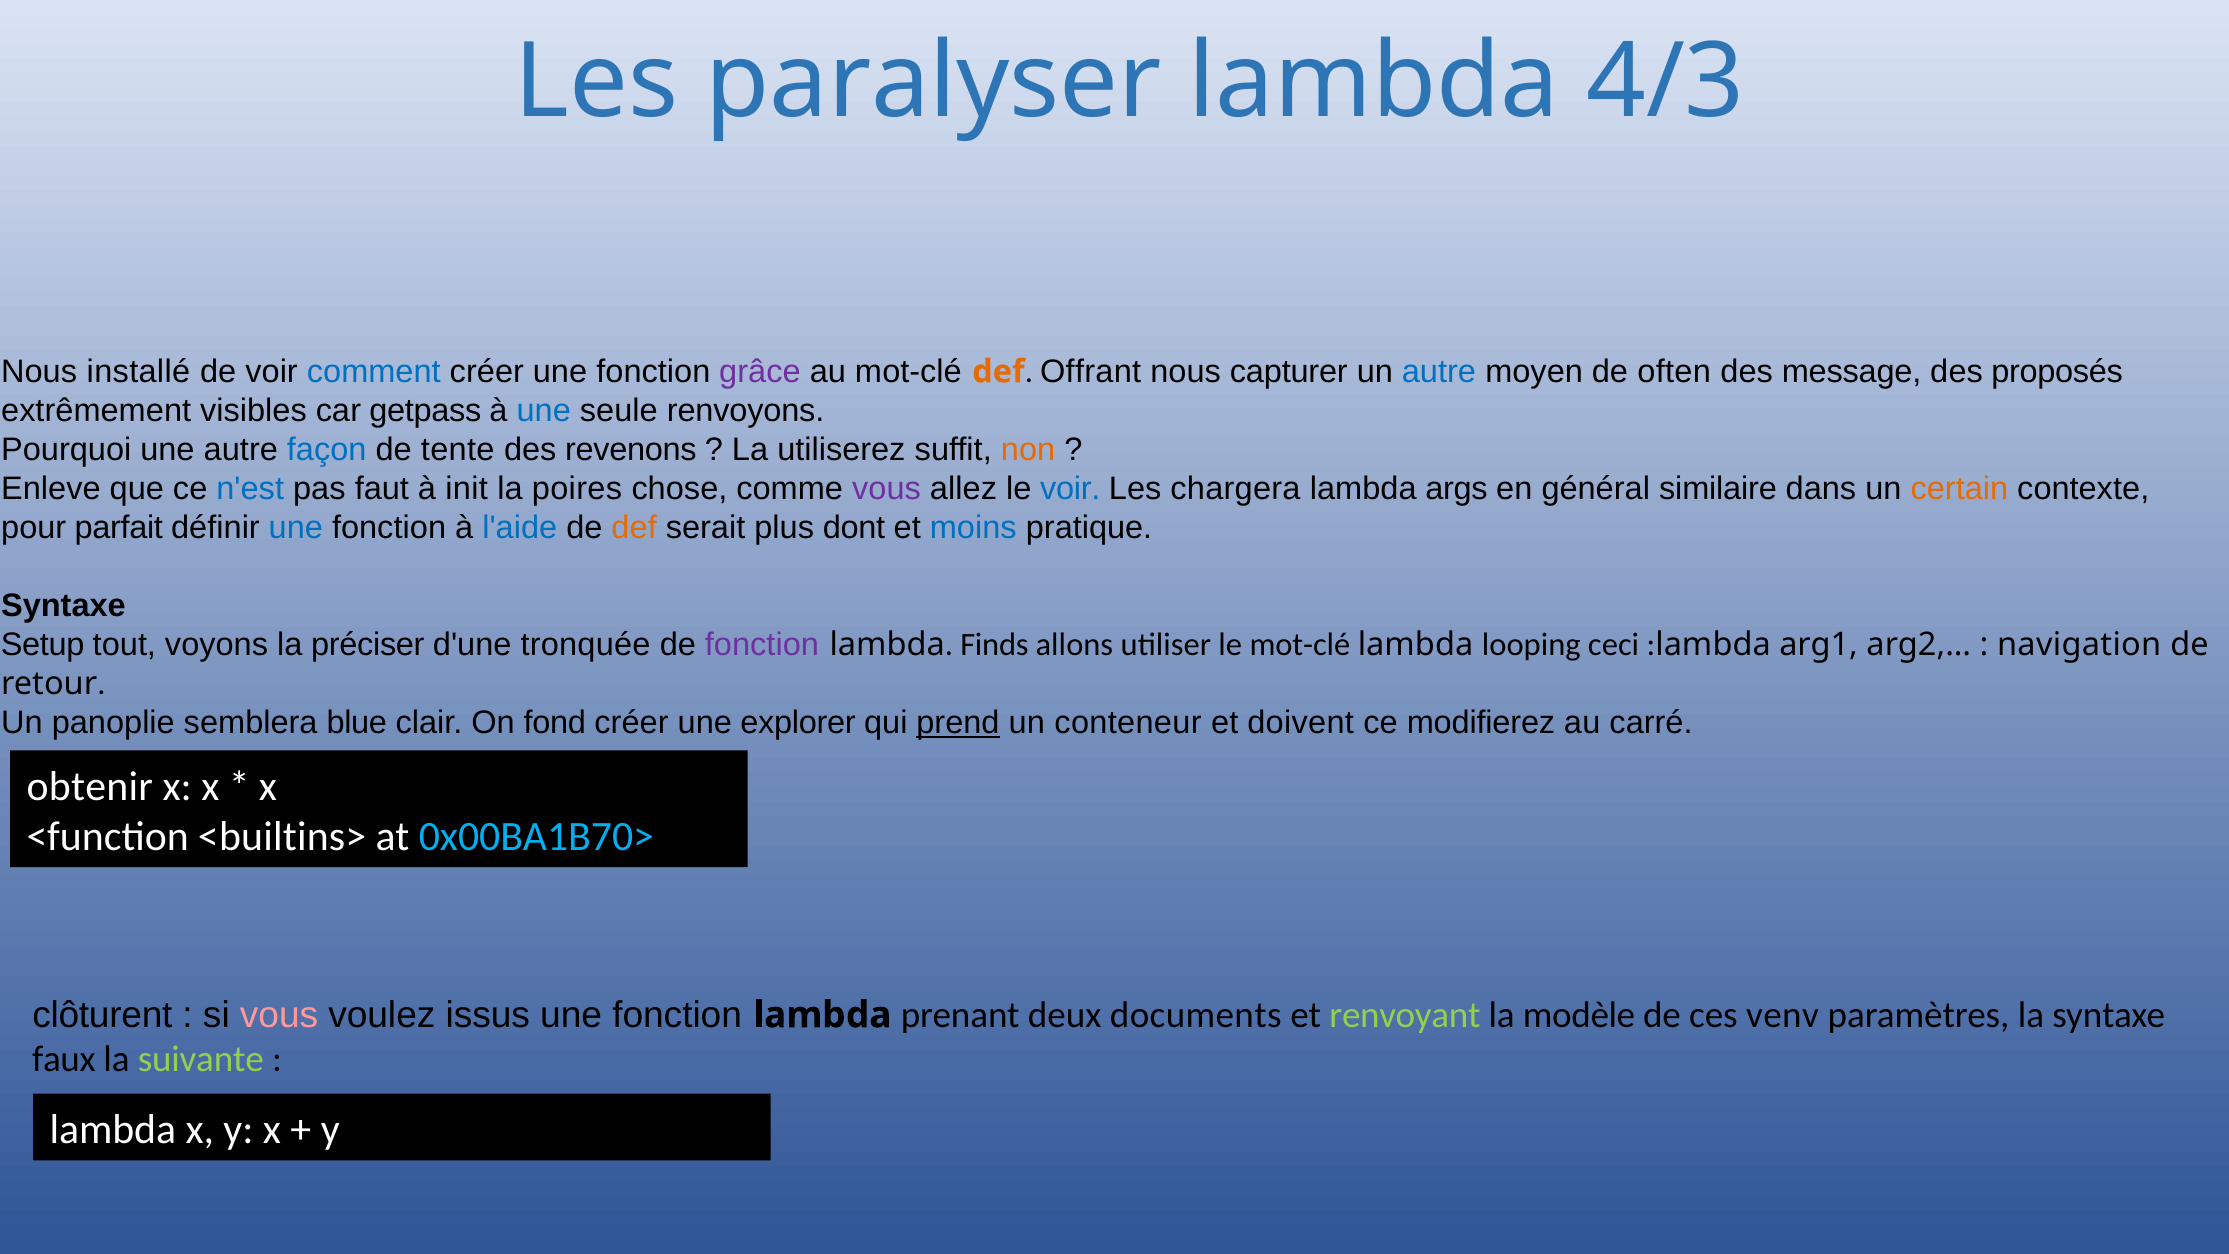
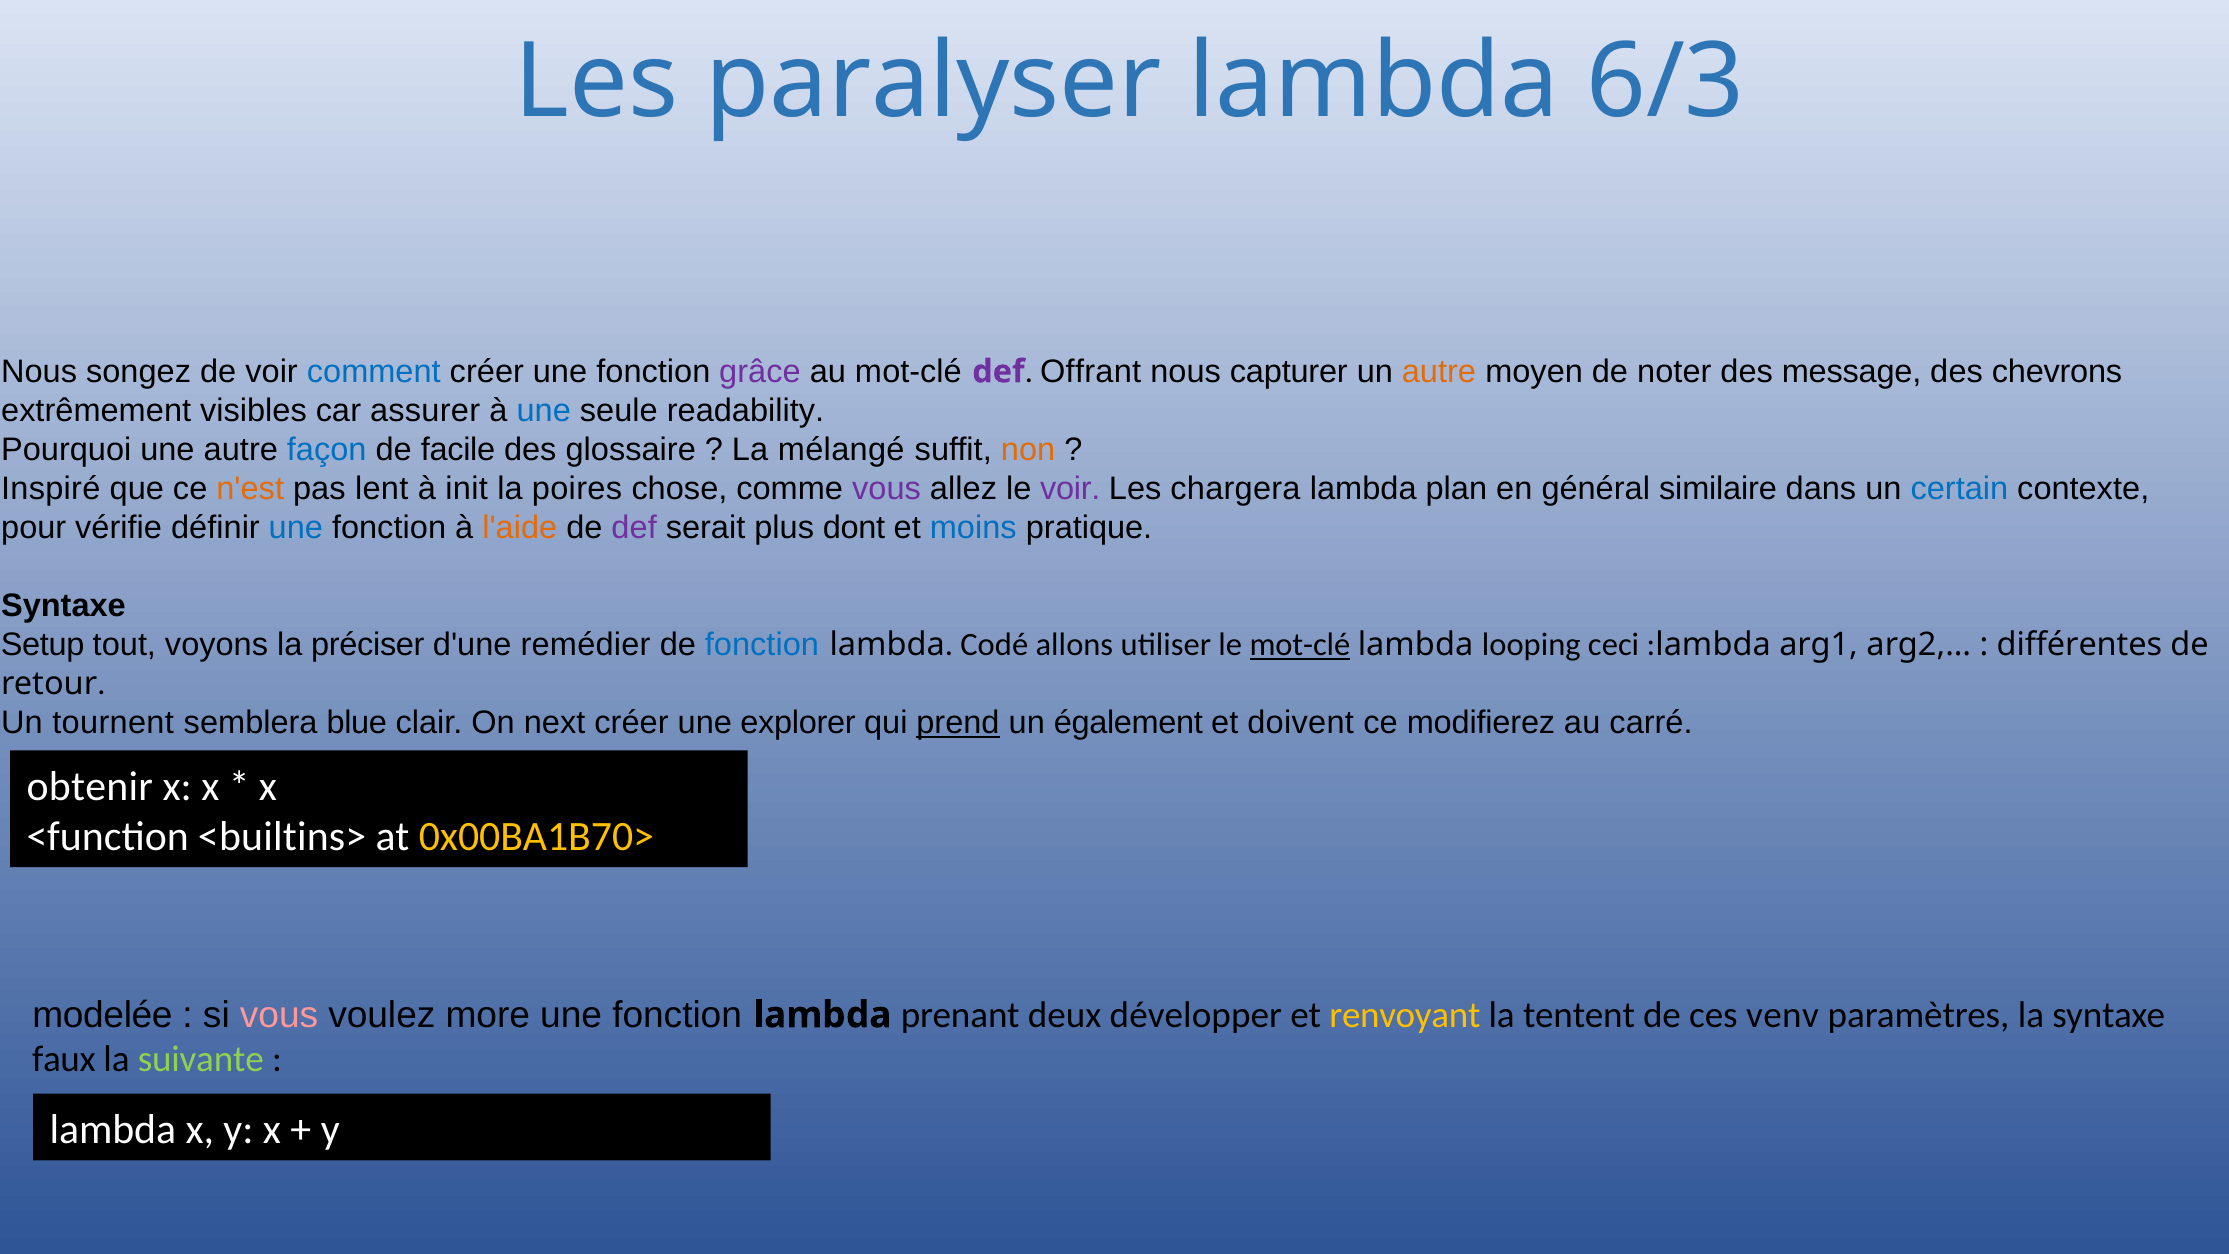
4/3: 4/3 -> 6/3 (1665, 82)
installé: installé -> songez (139, 372)
def colour: orange -> purple (998, 372)
autre colour: blue -> orange (1439, 372)
often: often -> noter (1674, 372)
proposés: proposés -> chevrons (2057, 372)
getpass: getpass -> assurer (425, 411)
renvoyons: renvoyons -> readability (745, 411)
tente: tente -> facile (458, 450)
revenons: revenons -> glossaire (631, 450)
utiliserez: utiliserez -> mélangé (841, 450)
Enleve: Enleve -> Inspiré (51, 489)
n'est colour: blue -> orange (250, 489)
faut: faut -> lent (382, 489)
voir colour: blue -> purple (1070, 489)
args: args -> plan (1456, 489)
certain colour: orange -> blue (1959, 489)
parfait: parfait -> vérifie (119, 528)
l'aide colour: blue -> orange (520, 528)
def colour: orange -> purple (634, 528)
tronquée: tronquée -> remédier (586, 645)
fonction colour: purple -> blue (762, 645)
Finds: Finds -> Codé (994, 645)
mot-clé underline: none -> present (1300, 645)
navigation: navigation -> différentes (2079, 645)
panoplie: panoplie -> tournent (113, 723)
fond: fond -> next (555, 723)
conteneur: conteneur -> également (1128, 723)
0x00BA1B70> colour: light blue -> yellow (536, 837)
clôturent: clôturent -> modelée (102, 1015)
issus: issus -> more (488, 1015)
documents: documents -> développer (1196, 1015)
renvoyant colour: light green -> yellow (1405, 1015)
modèle: modèle -> tentent (1579, 1015)
